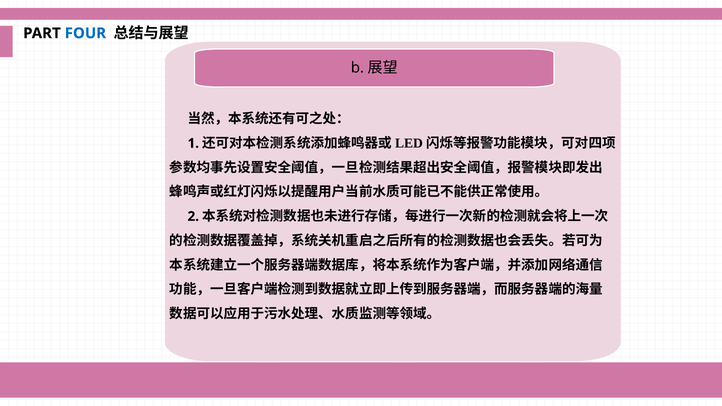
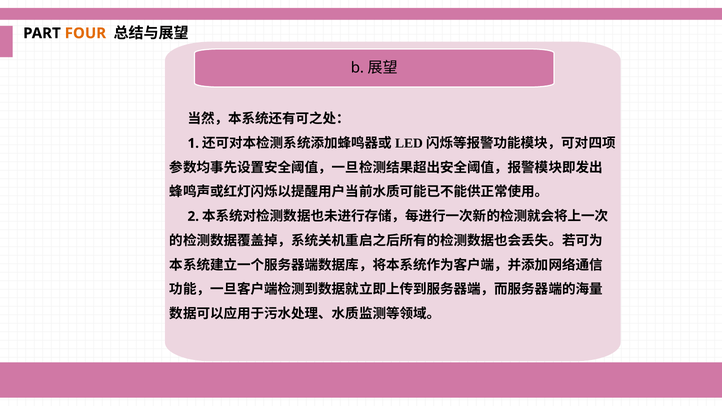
FOUR colour: blue -> orange (85, 33)
